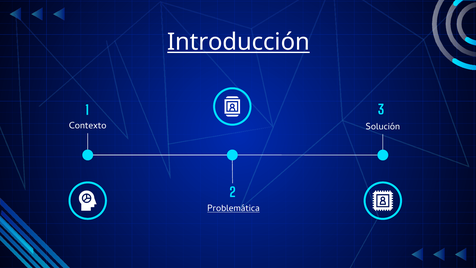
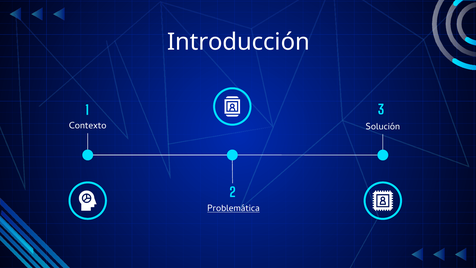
Introducción underline: present -> none (239, 42)
